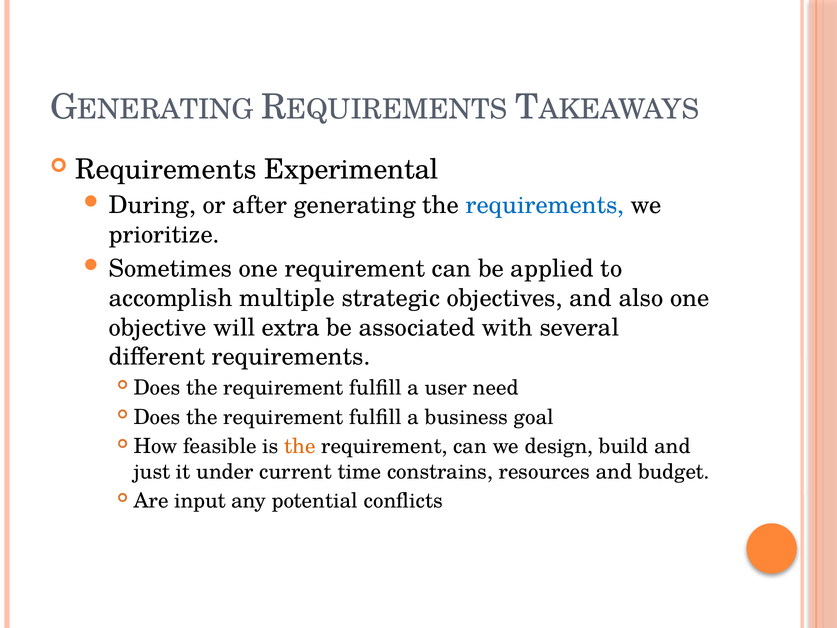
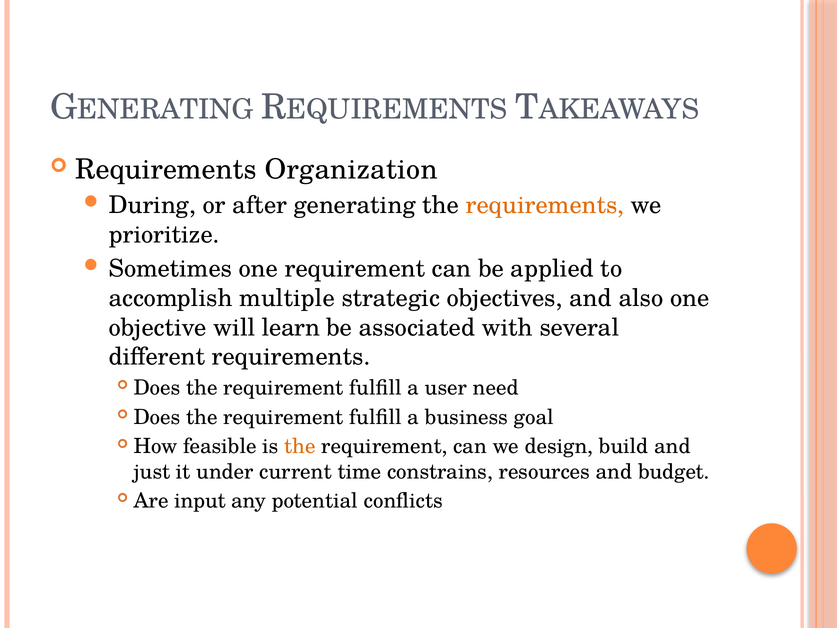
Experimental: Experimental -> Organization (351, 169)
requirements colour: blue -> orange (545, 205)
extra: extra -> learn (291, 327)
